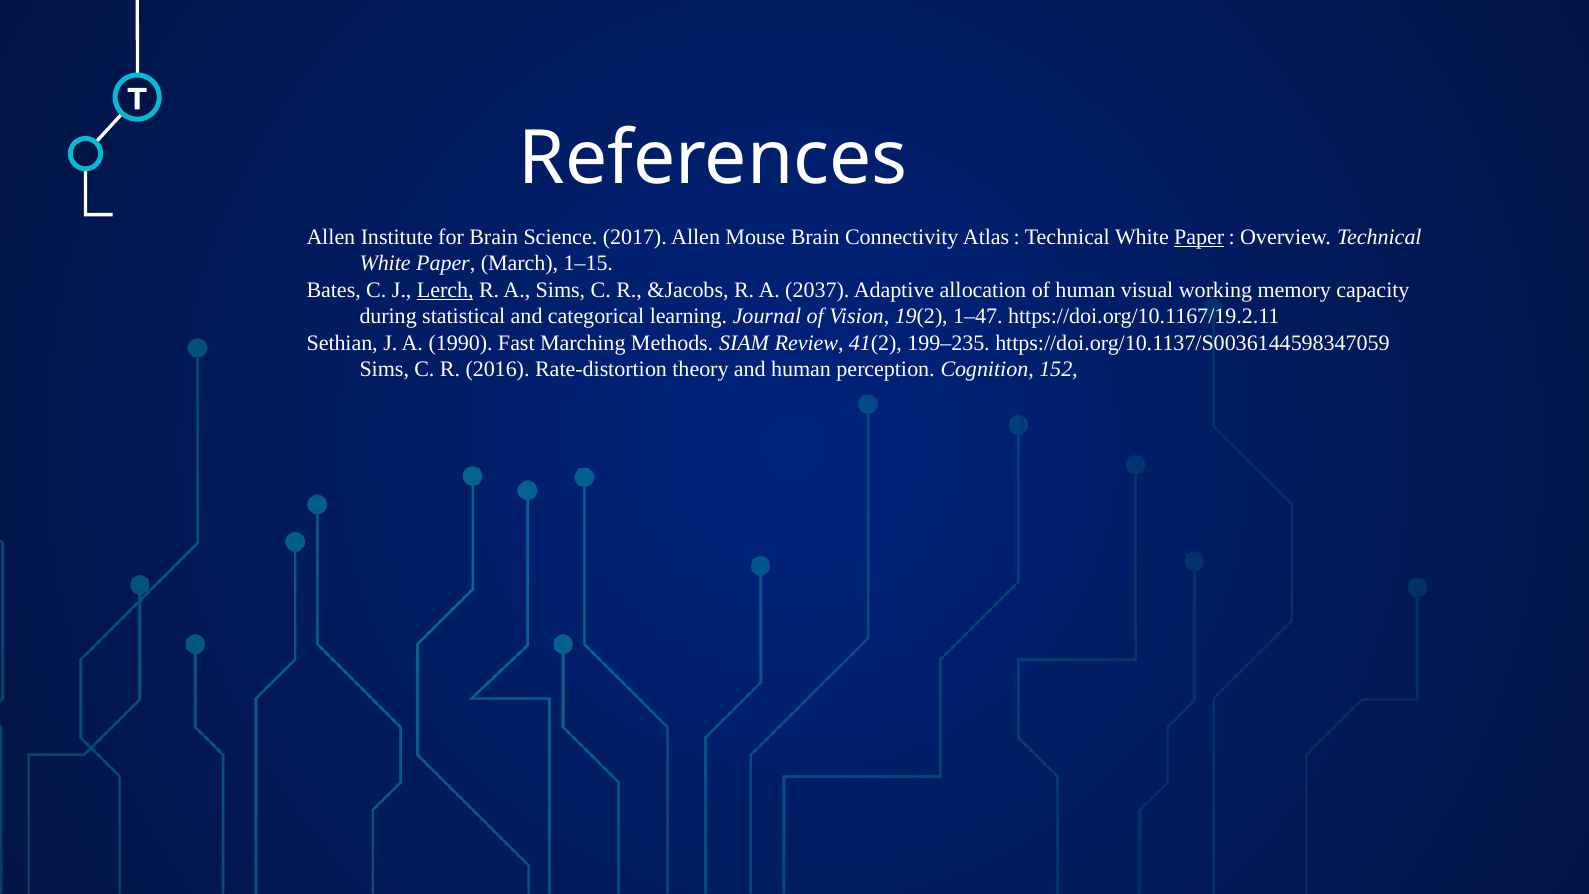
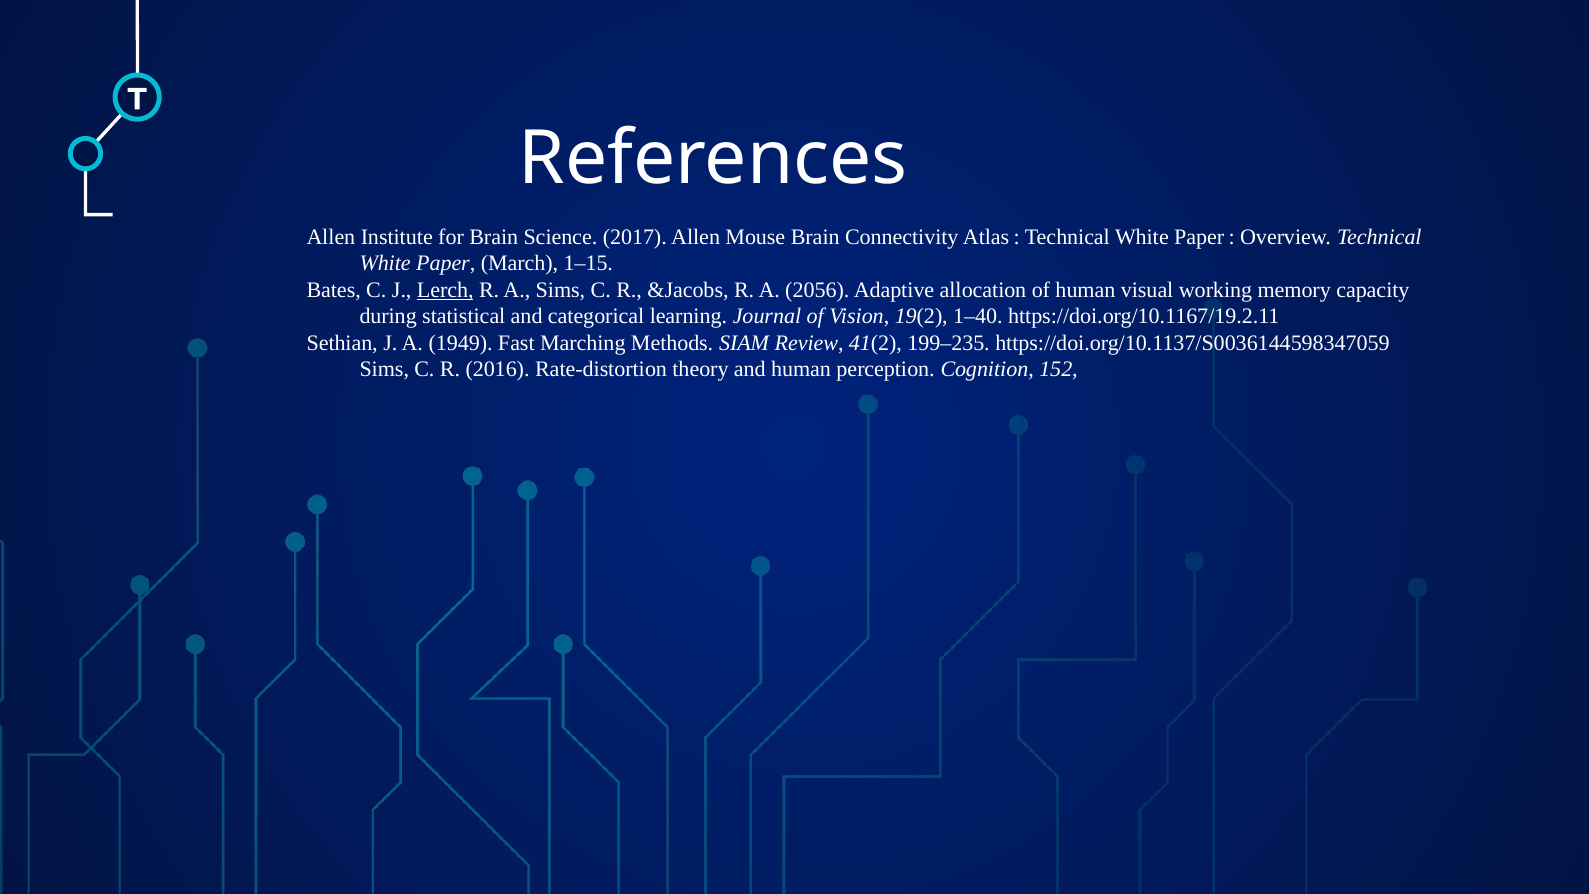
Paper underline: present -> none (1199, 237)
2037: 2037 -> 2056 (817, 290)
1–47: 1–47 -> 1–40 (978, 317)
1990: 1990 -> 1949 (461, 343)
